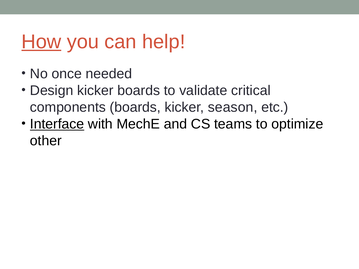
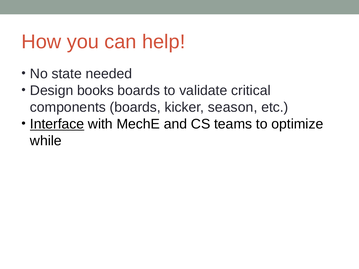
How underline: present -> none (41, 42)
once: once -> state (67, 74)
Design kicker: kicker -> books (95, 91)
other: other -> while (46, 141)
